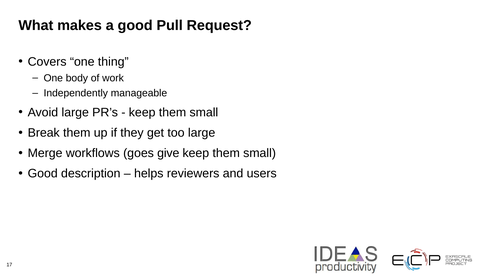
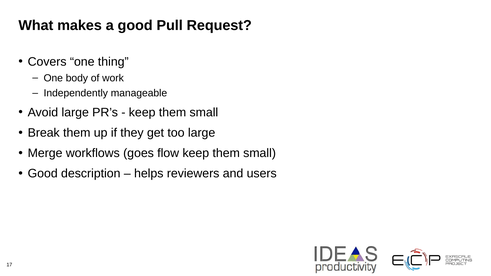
give: give -> flow (168, 153)
